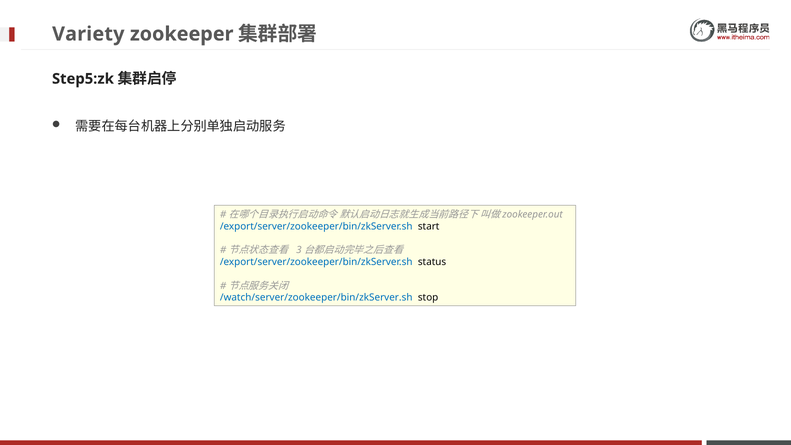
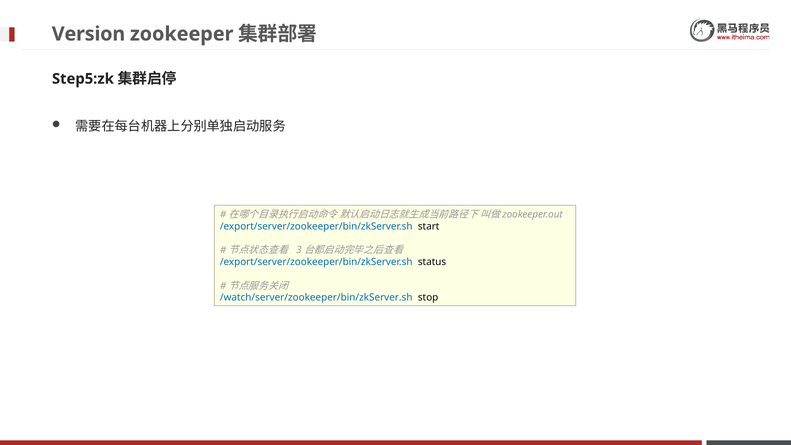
Variety: Variety -> Version (88, 34)
